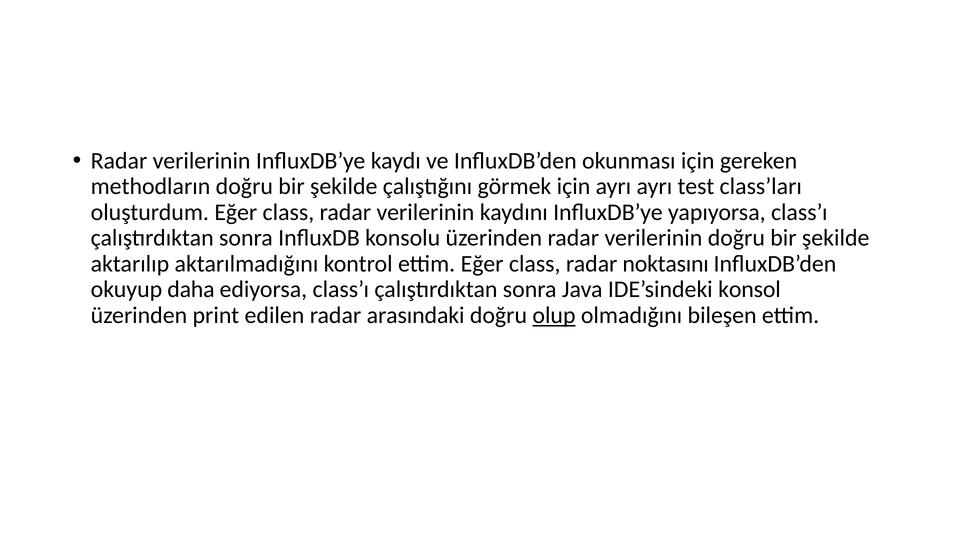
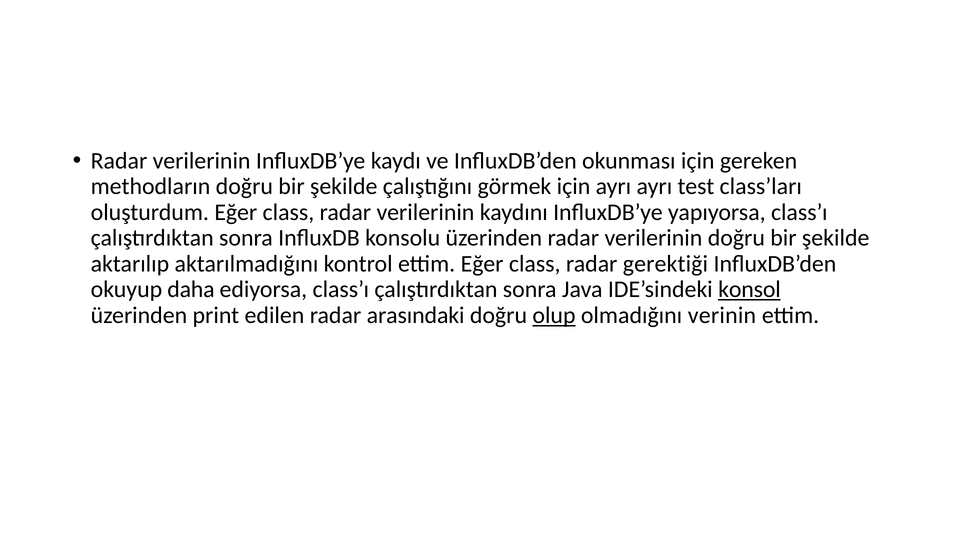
noktasını: noktasını -> gerektiği (665, 264)
konsol underline: none -> present (750, 290)
bileşen: bileşen -> verinin (722, 315)
